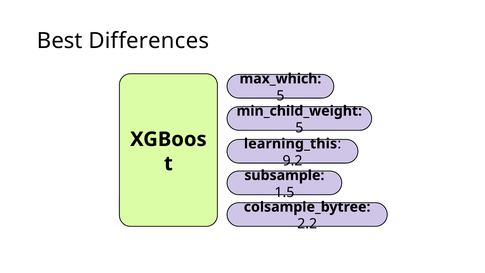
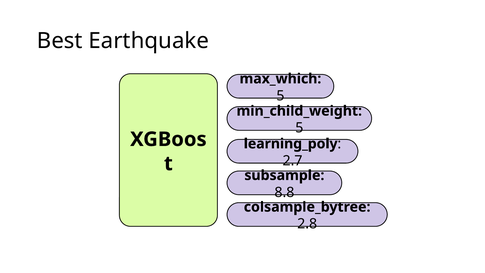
Differences: Differences -> Earthquake (149, 41)
learning_this: learning_this -> learning_poly (291, 144)
9.2: 9.2 -> 2.7 (292, 161)
1.5: 1.5 -> 8.8 (284, 192)
2.2: 2.2 -> 2.8 (307, 224)
